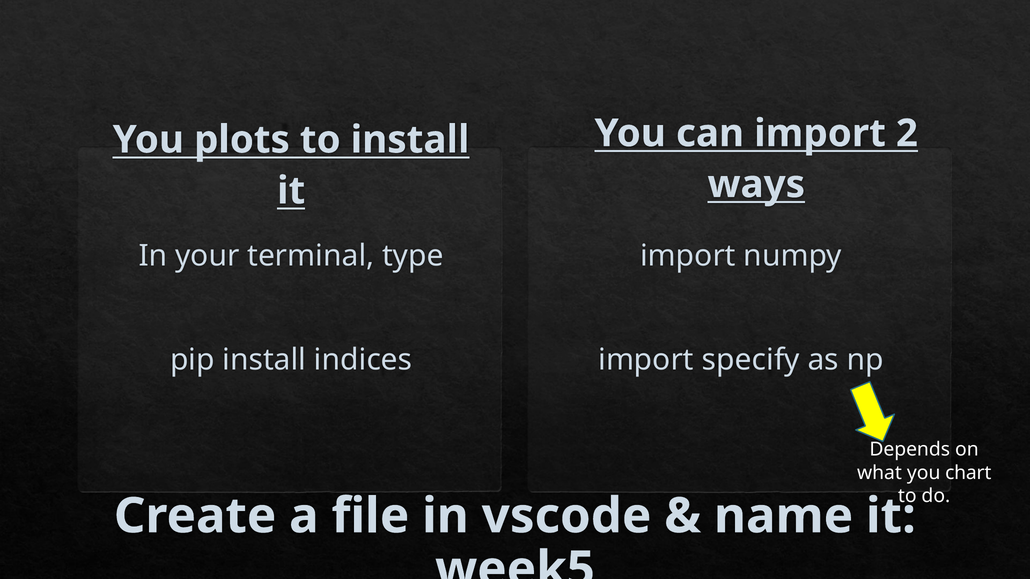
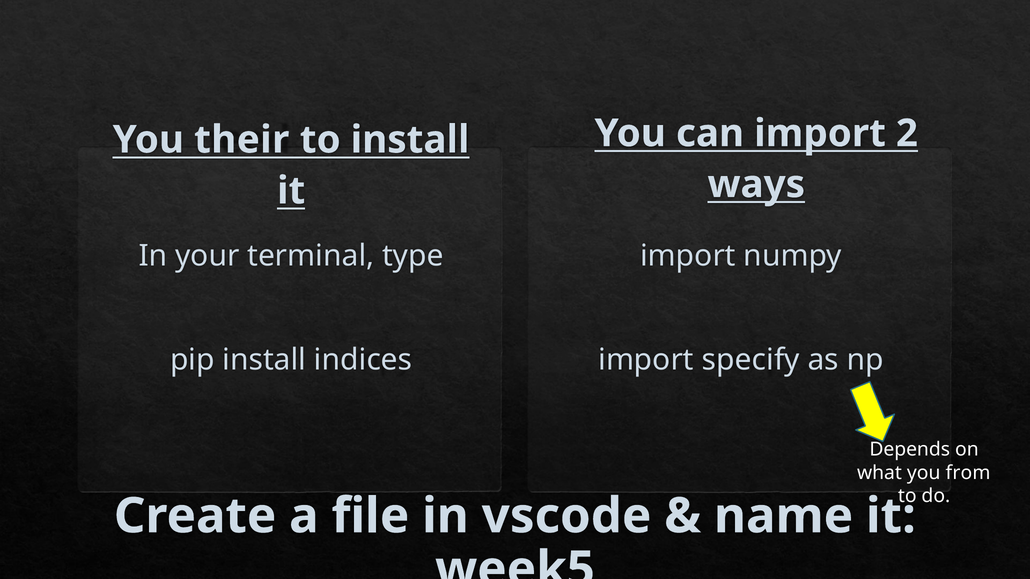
plots: plots -> their (242, 140)
chart: chart -> from (968, 473)
